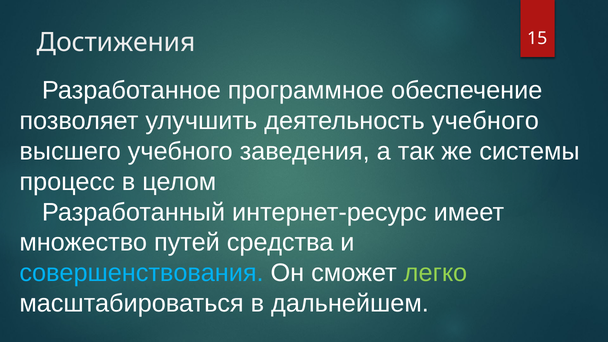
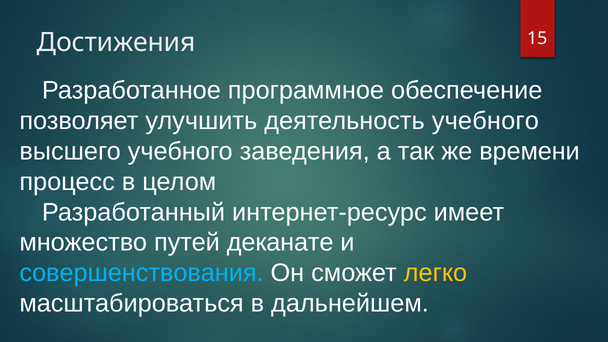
системы: системы -> времени (529, 151)
средства: средства -> деканате (280, 243)
легко colour: light green -> yellow (435, 273)
